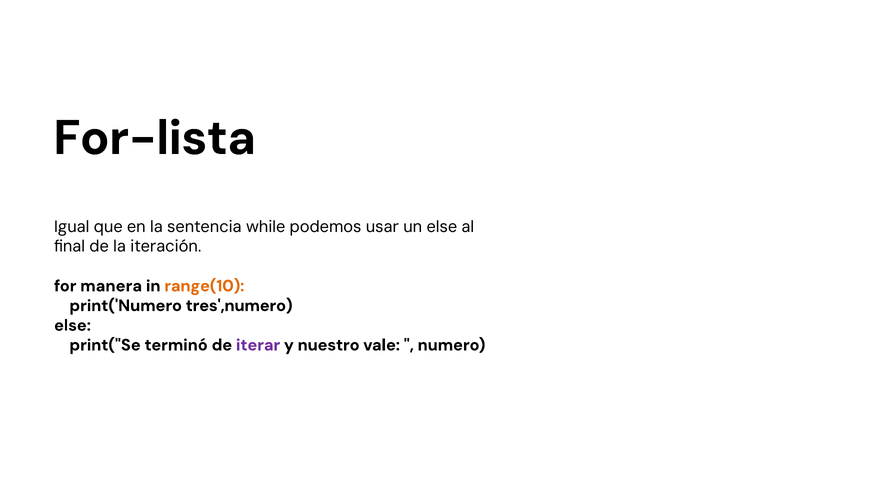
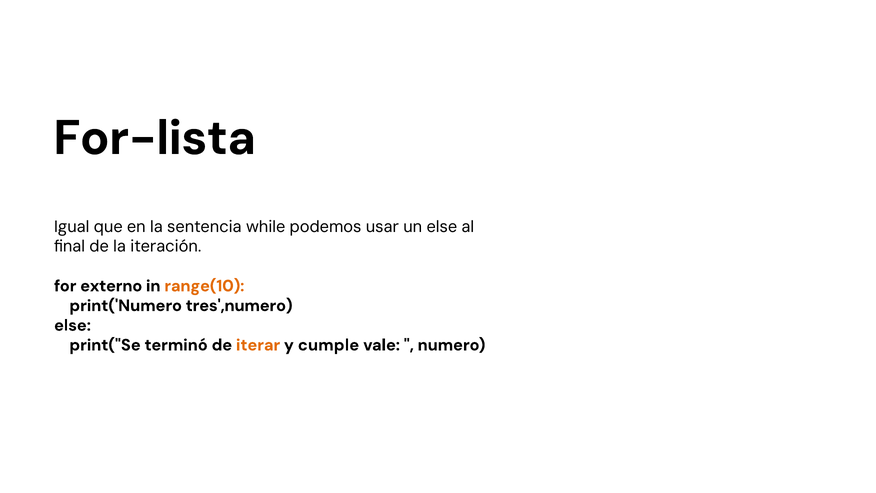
manera: manera -> externo (111, 286)
iterar colour: purple -> orange (258, 345)
nuestro: nuestro -> cumple (328, 345)
